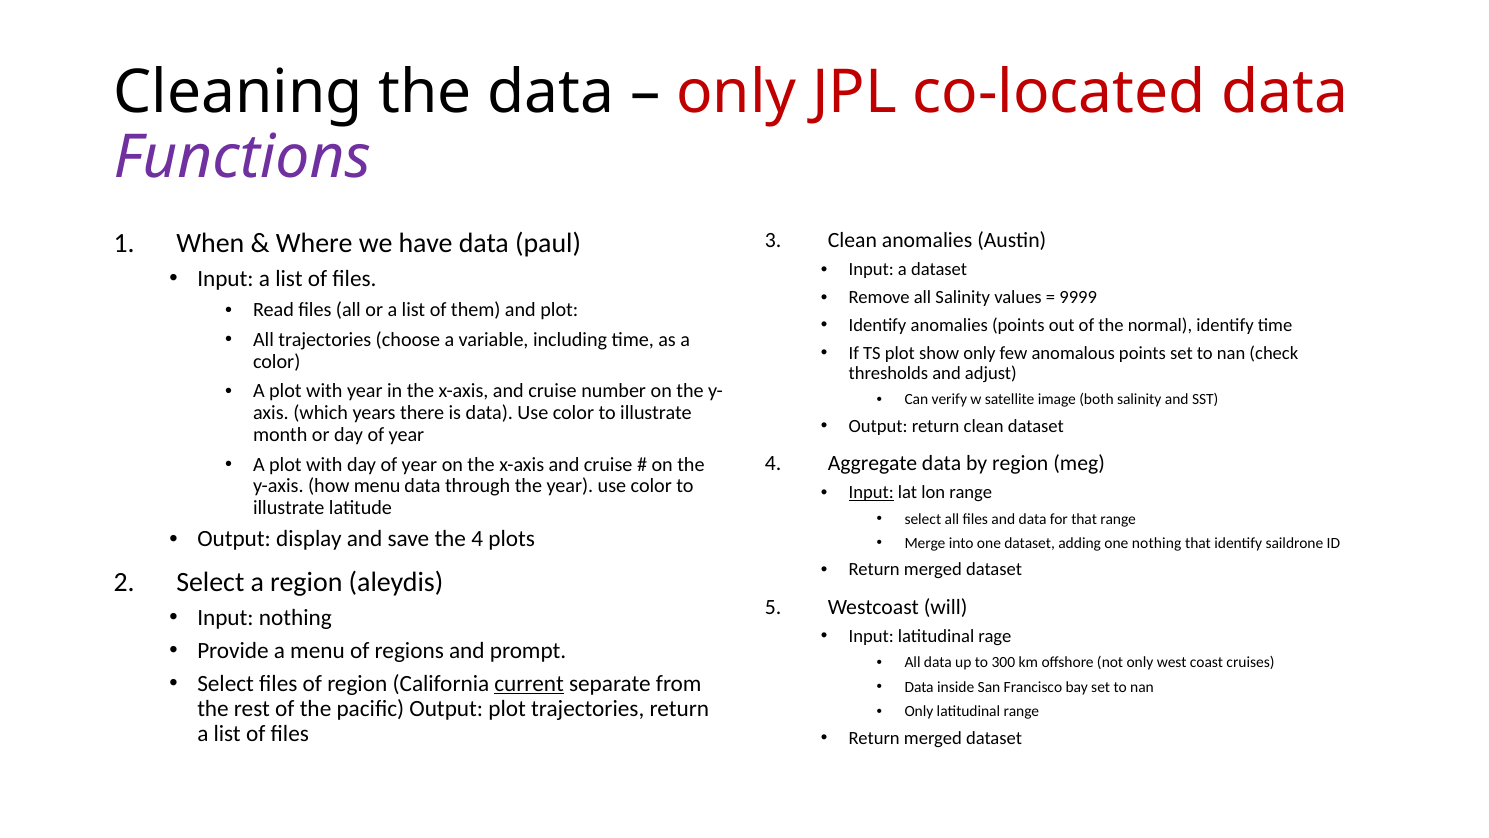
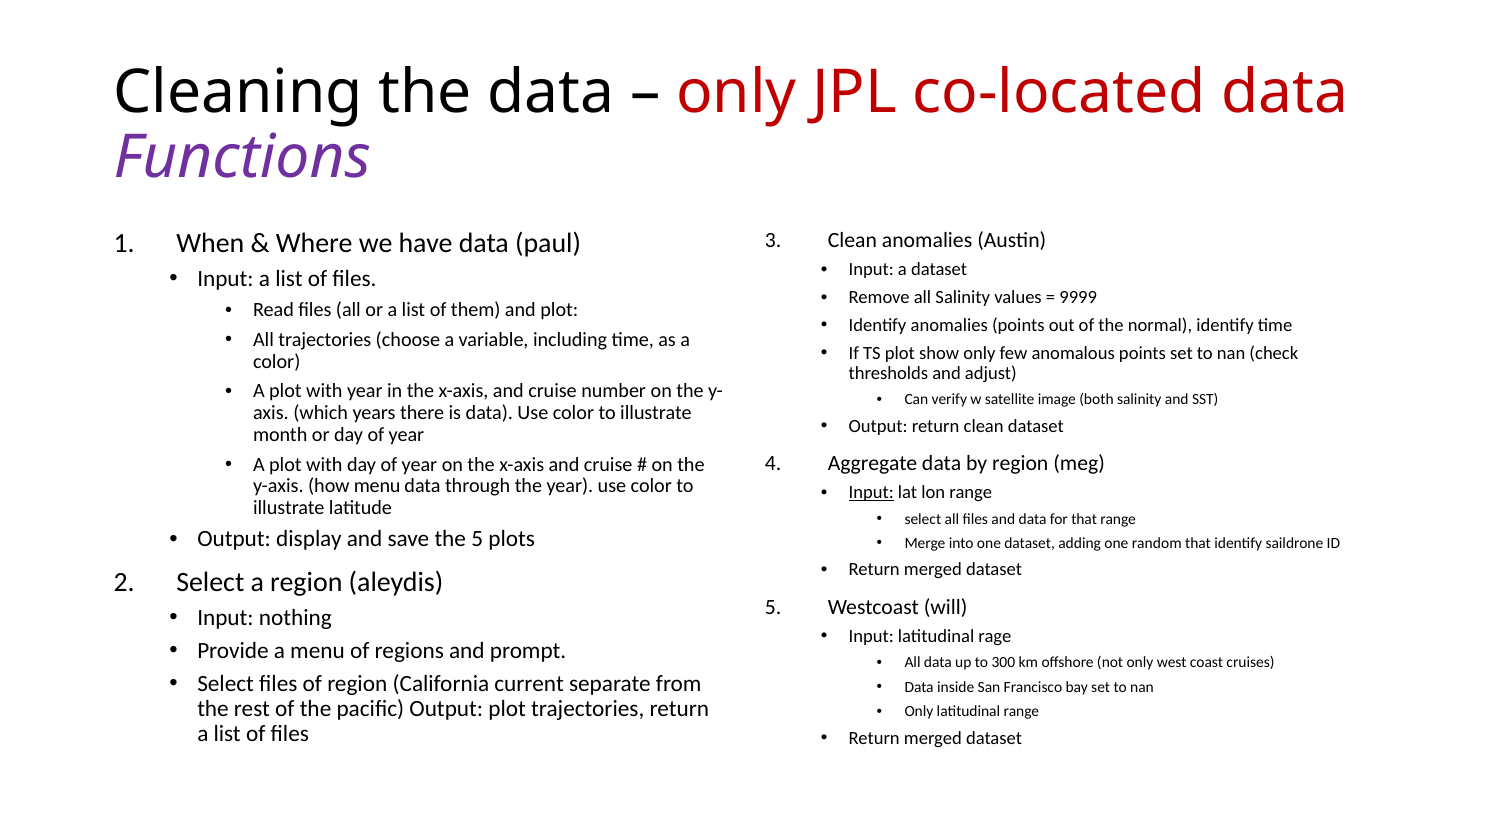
the 4: 4 -> 5 (477, 539)
one nothing: nothing -> random (1157, 543)
current underline: present -> none (529, 683)
